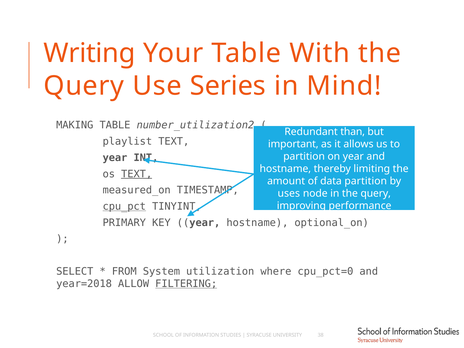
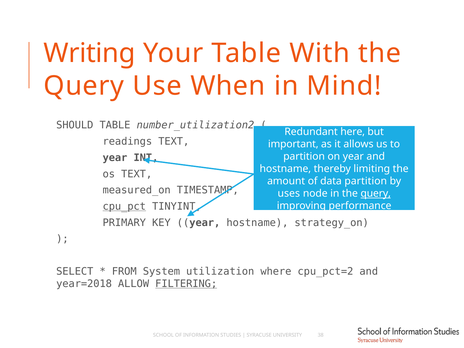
Series: Series -> When (228, 86)
MAKING: MAKING -> SHOULD (75, 125)
than: than -> here (353, 132)
playlist: playlist -> readings (127, 141)
TEXT underline: present -> none (137, 174)
query underline: none -> present (376, 193)
optional_on: optional_on -> strategy_on (332, 223)
cpu_pct=0: cpu_pct=0 -> cpu_pct=2 (325, 271)
